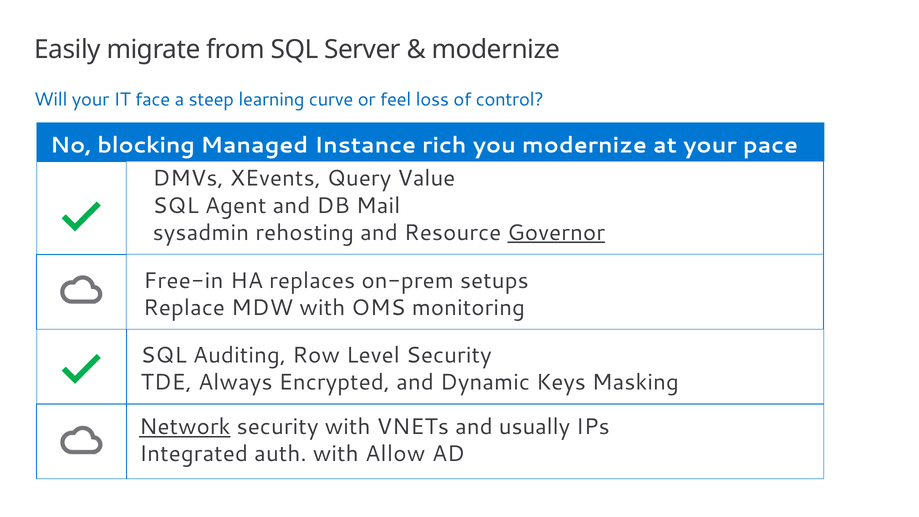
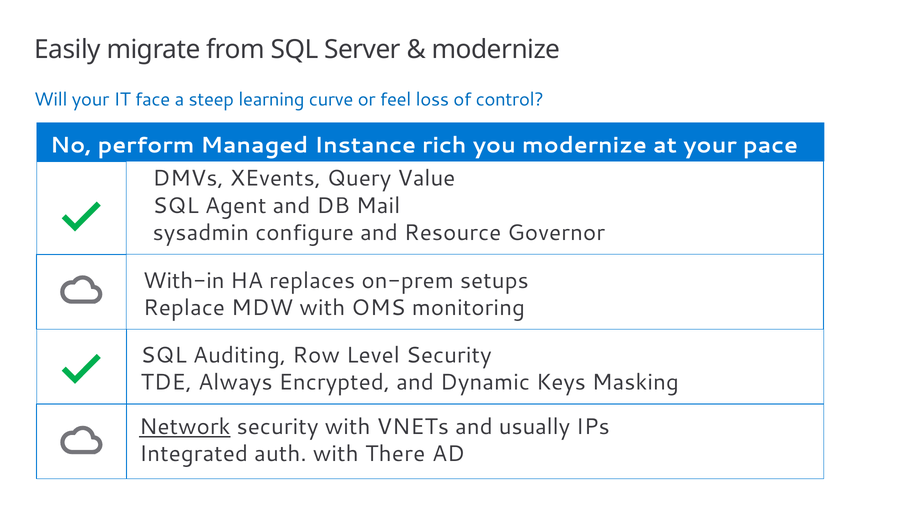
blocking: blocking -> perform (146, 145)
rehosting: rehosting -> configure (305, 233)
Governor underline: present -> none (556, 233)
Free-in: Free-in -> With-in (184, 281)
Allow: Allow -> There (395, 454)
